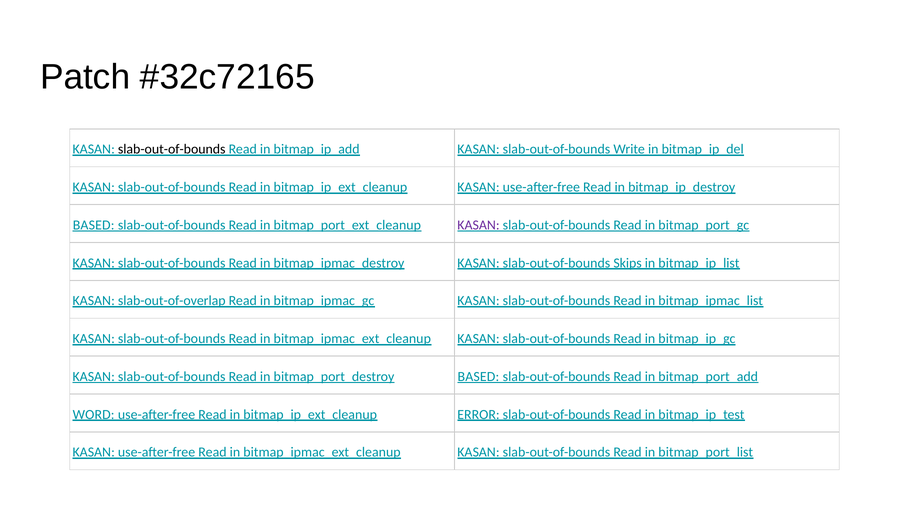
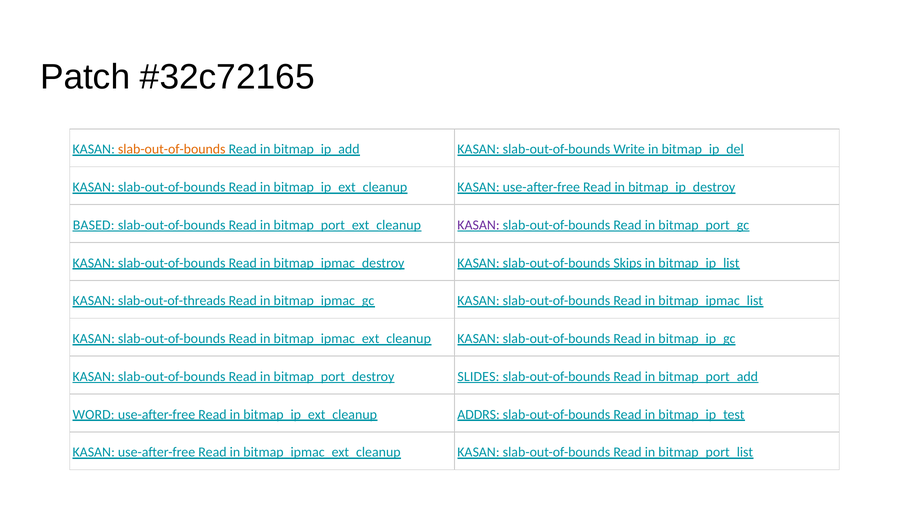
slab-out-of-bounds colour: black -> orange (172, 149)
slab-out-of-overlap: slab-out-of-overlap -> slab-out-of-threads (172, 300)
BASED: BASED -> SLIDES (478, 376)
ERROR: ERROR -> ADDRS (479, 414)
